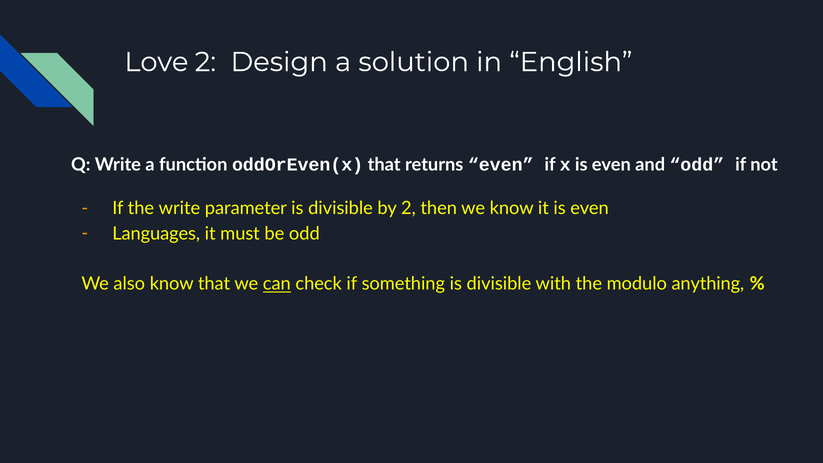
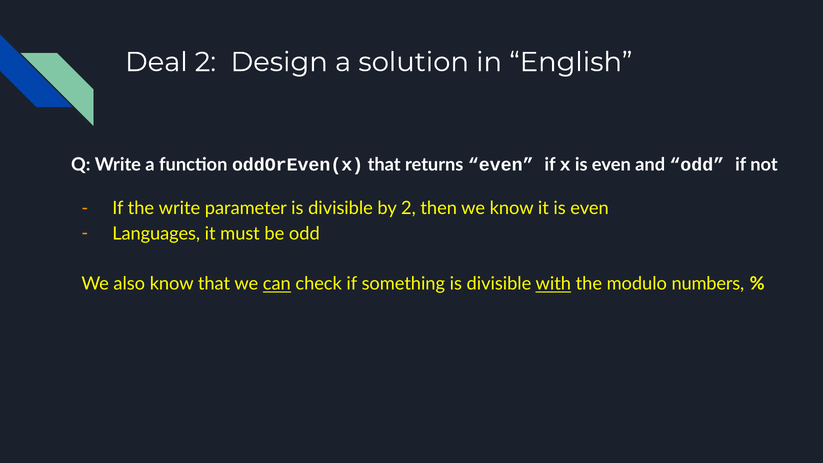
Love: Love -> Deal (156, 62)
with underline: none -> present (553, 284)
anything: anything -> numbers (708, 284)
